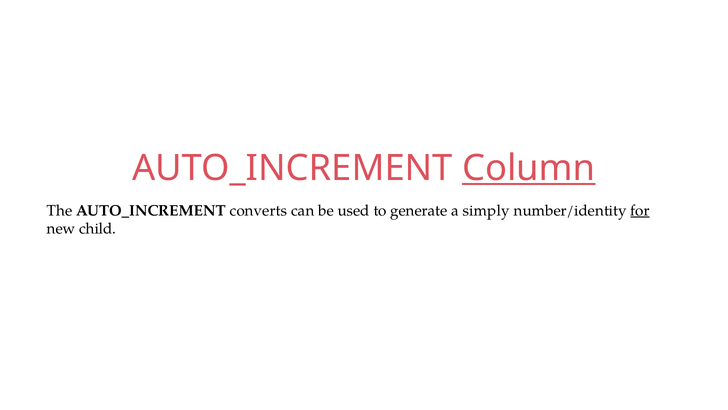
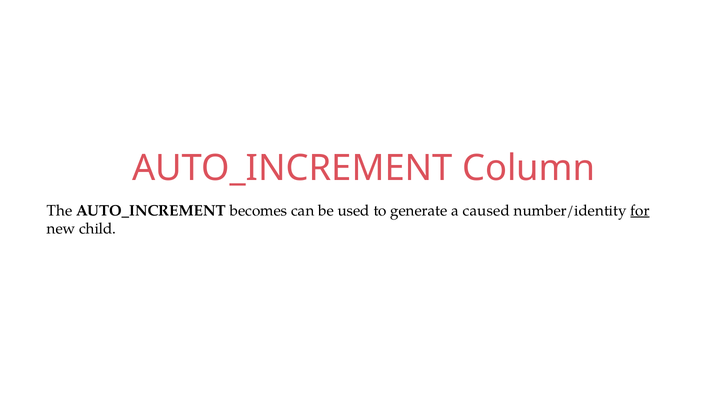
Column underline: present -> none (529, 168)
converts: converts -> becomes (259, 210)
simply: simply -> caused (486, 210)
